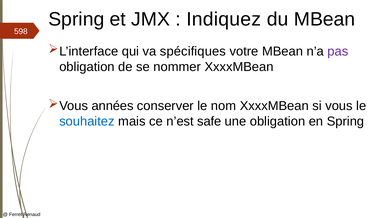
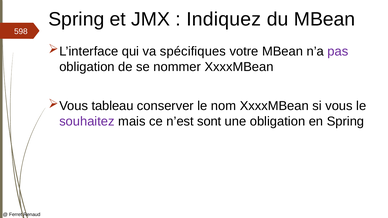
années: années -> tableau (113, 106)
souhaitez colour: blue -> purple (87, 122)
safe: safe -> sont (209, 122)
